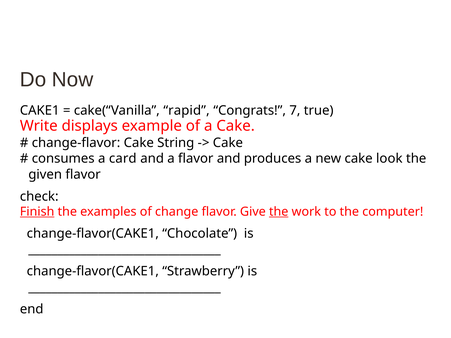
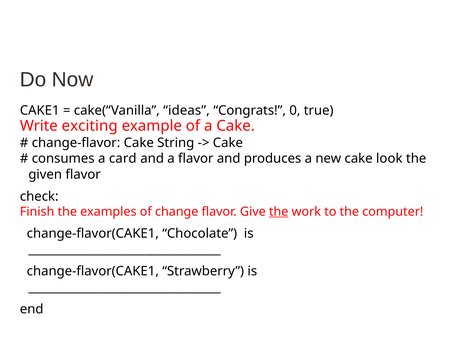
rapid: rapid -> ideas (186, 111)
7: 7 -> 0 (295, 111)
displays: displays -> exciting (90, 126)
Finish underline: present -> none (37, 212)
